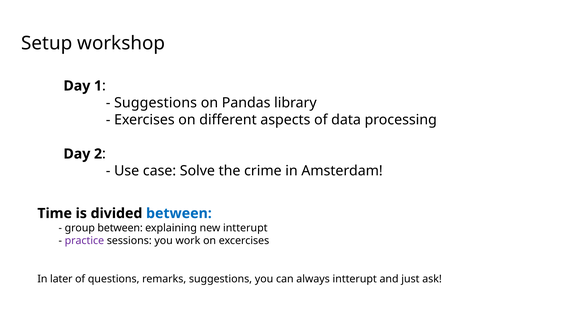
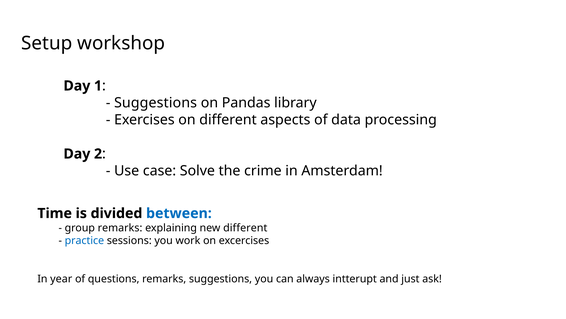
group between: between -> remarks (120, 228)
new intterupt: intterupt -> different (245, 228)
practice colour: purple -> blue (84, 240)
later: later -> year (61, 279)
